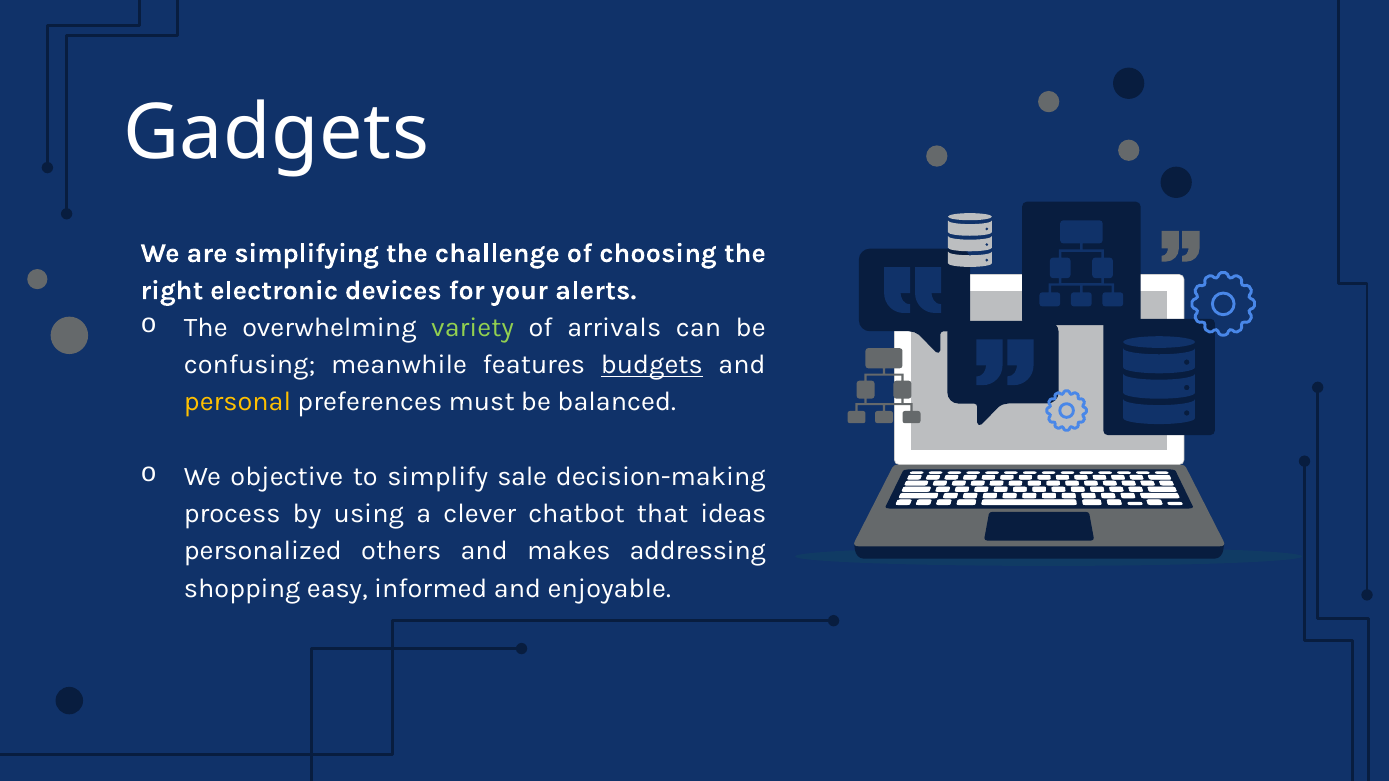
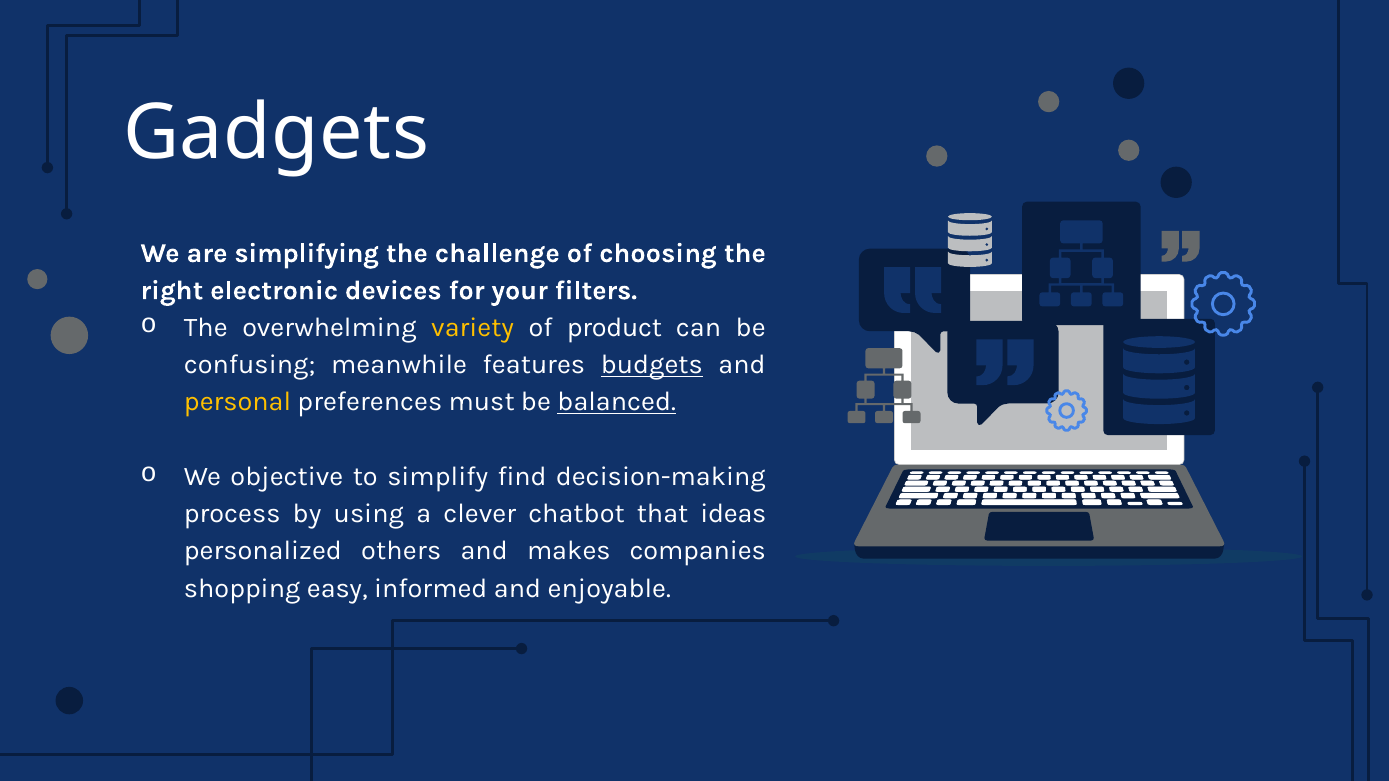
alerts: alerts -> filters (596, 290)
variety colour: light green -> yellow (473, 328)
arrivals: arrivals -> product (614, 328)
balanced underline: none -> present (617, 402)
sale: sale -> find (522, 477)
addressing: addressing -> companies (698, 551)
